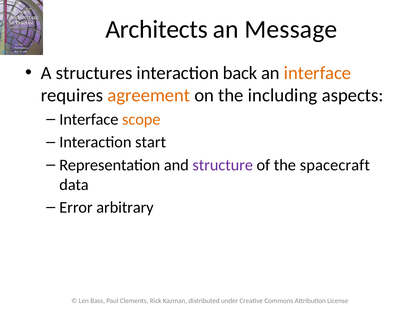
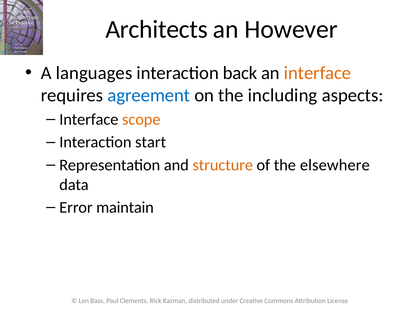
Message: Message -> However (291, 29)
structures: structures -> languages (94, 73)
agreement colour: orange -> blue (149, 95)
structure colour: purple -> orange (223, 165)
spacecraft: spacecraft -> elsewhere (335, 165)
arbitrary: arbitrary -> maintain (125, 207)
